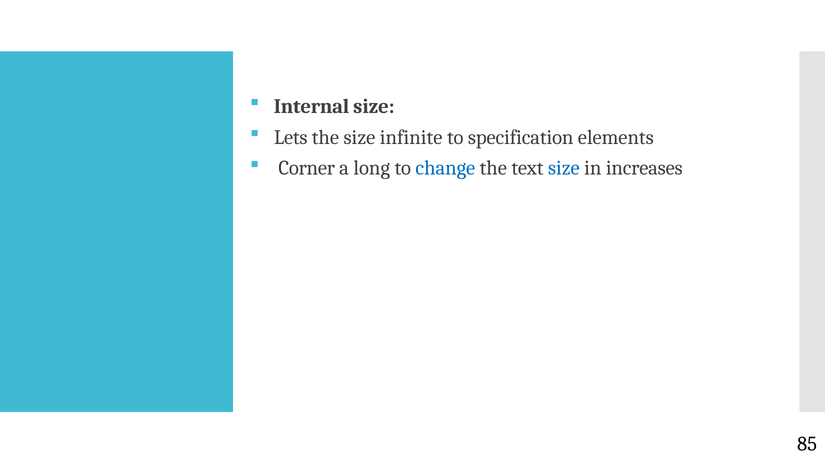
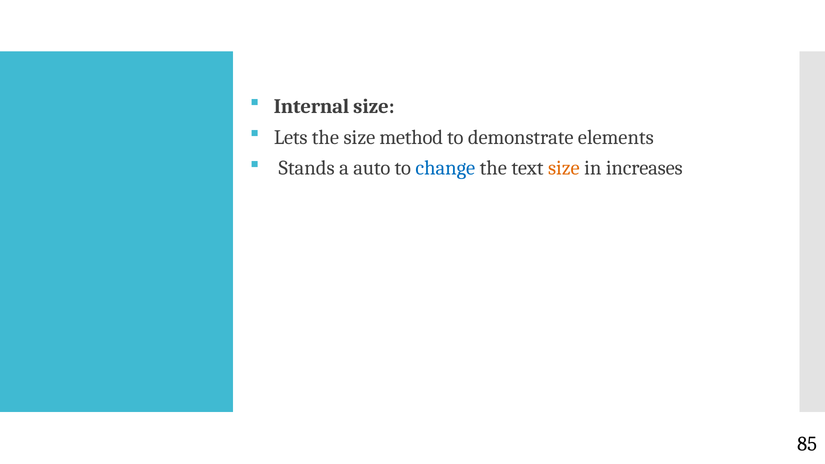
infinite: infinite -> method (411, 137)
specification: specification -> demonstrate (521, 137)
Corner: Corner -> Stands (307, 168)
long: long -> auto (372, 168)
size colour: blue -> orange (564, 168)
